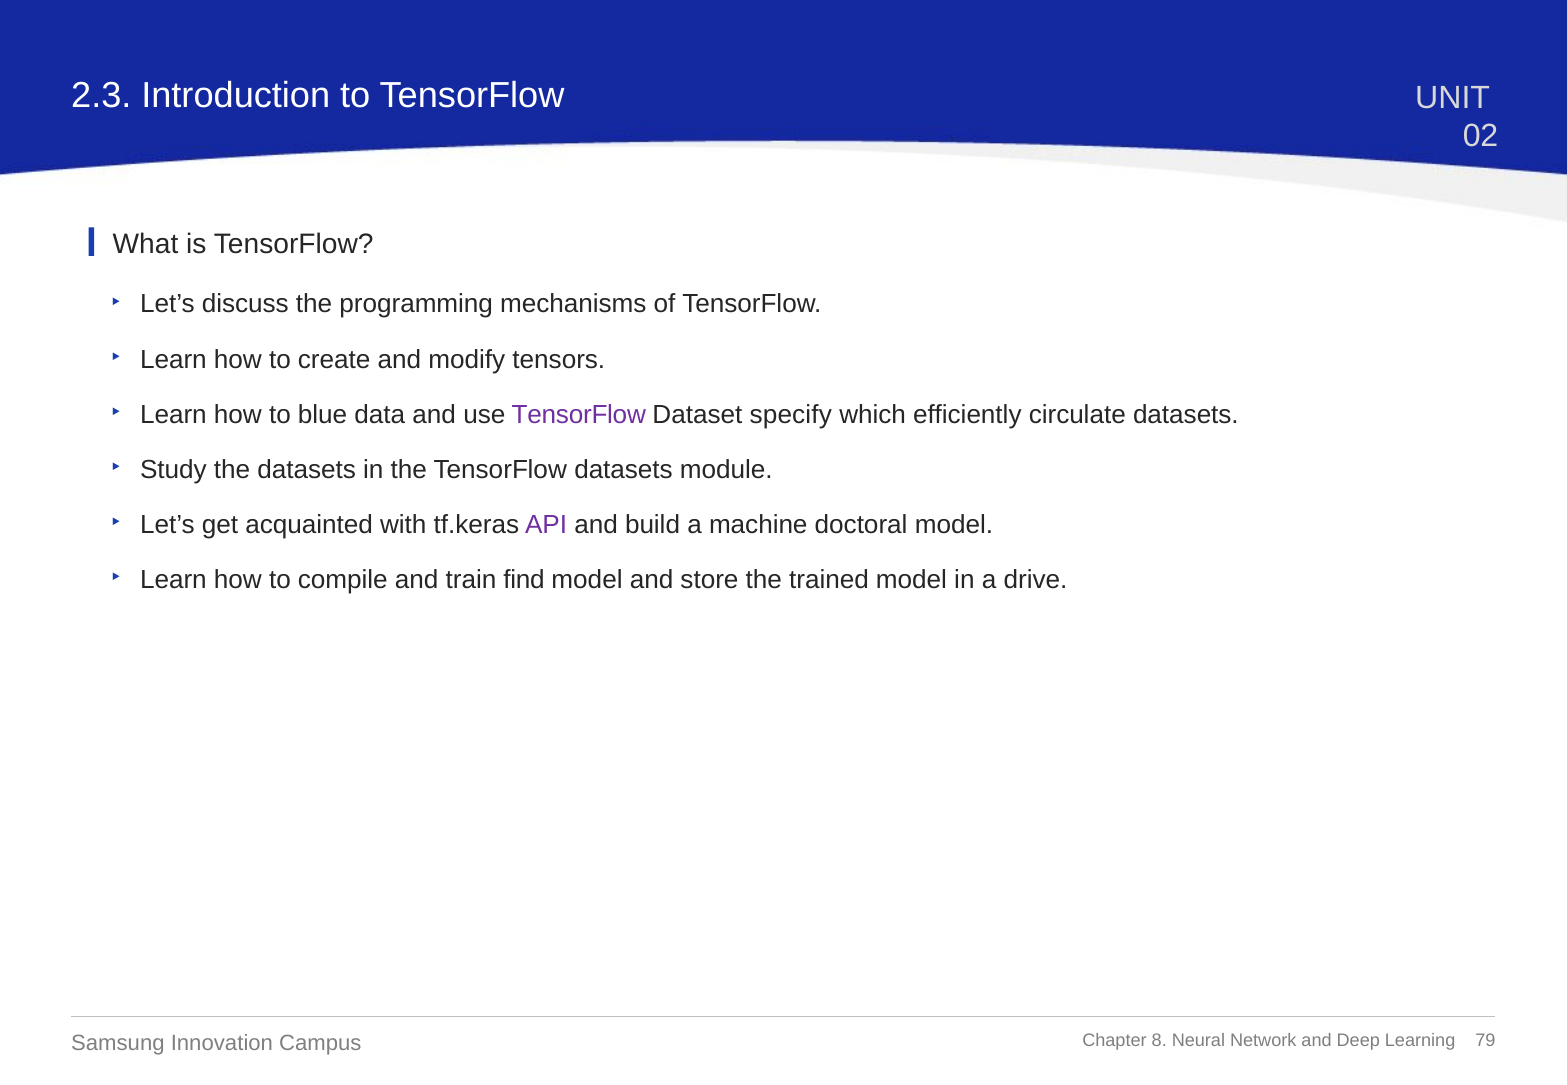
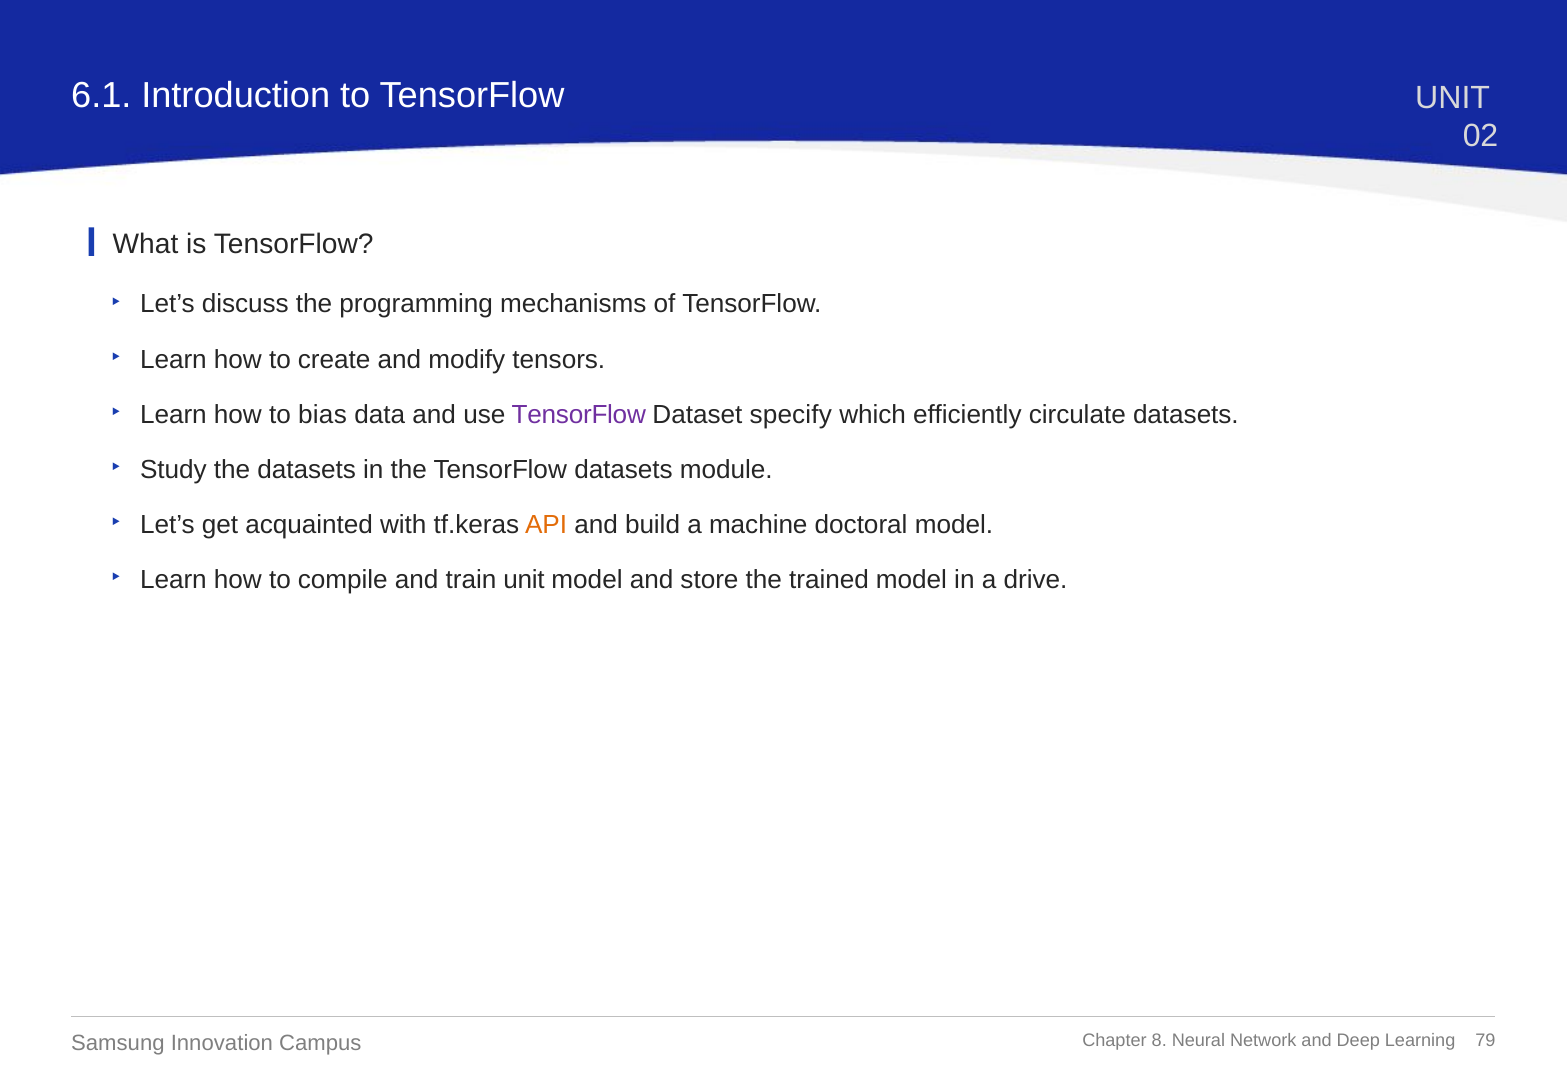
2.3: 2.3 -> 6.1 (101, 95)
blue: blue -> bias (322, 415)
API colour: purple -> orange (546, 525)
train find: find -> unit (524, 580)
